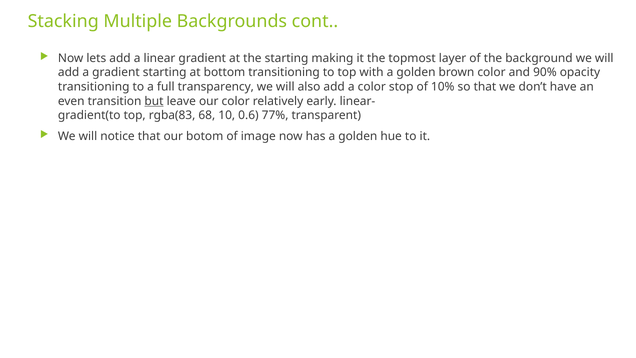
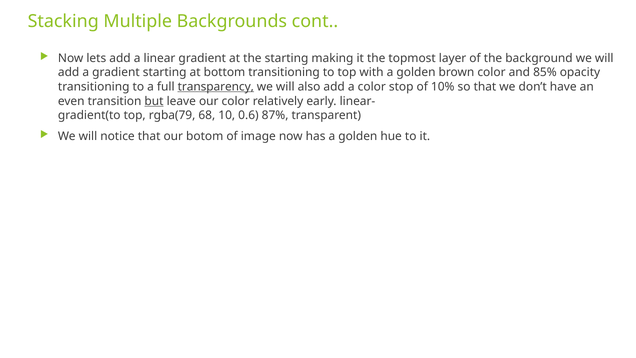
90%: 90% -> 85% (545, 72)
transparency underline: none -> present (216, 87)
rgba(83: rgba(83 -> rgba(79 (172, 115)
77%: 77% -> 87% (275, 115)
